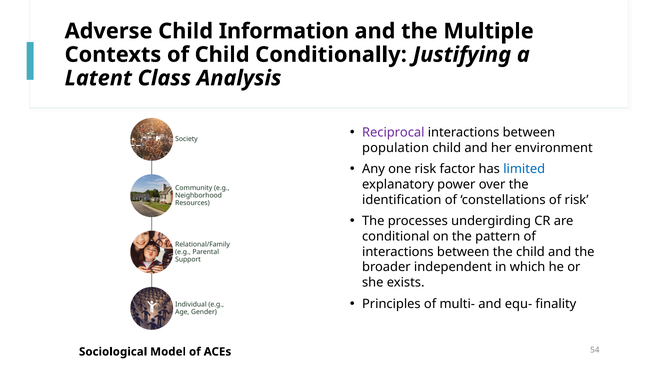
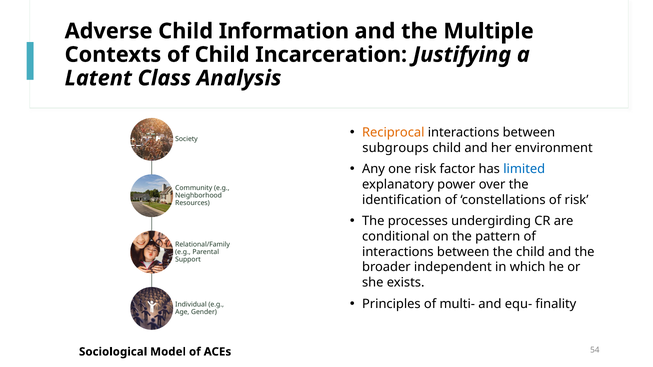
Conditionally: Conditionally -> Incarceration (331, 55)
Reciprocal colour: purple -> orange (393, 133)
population: population -> subgroups (396, 148)
